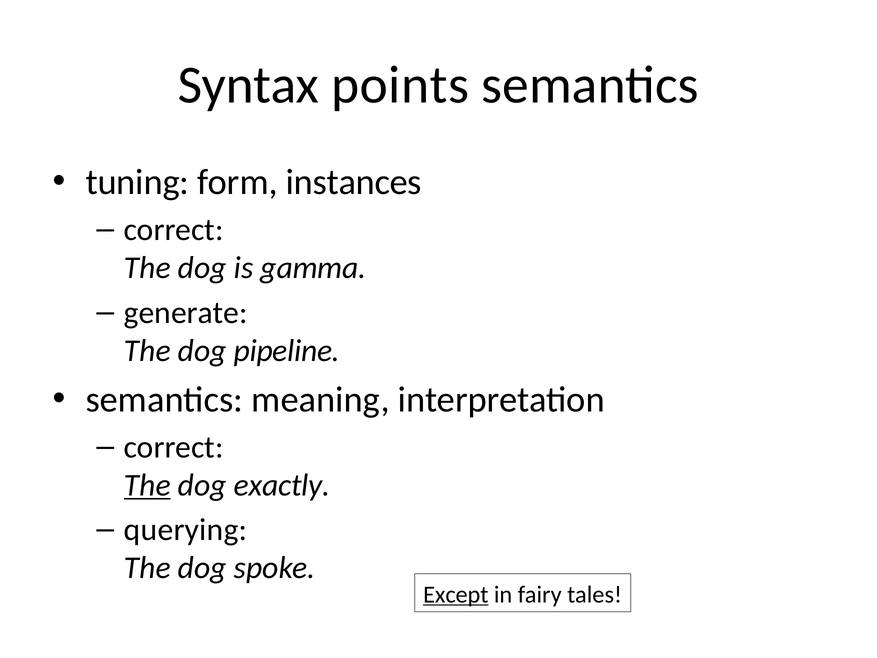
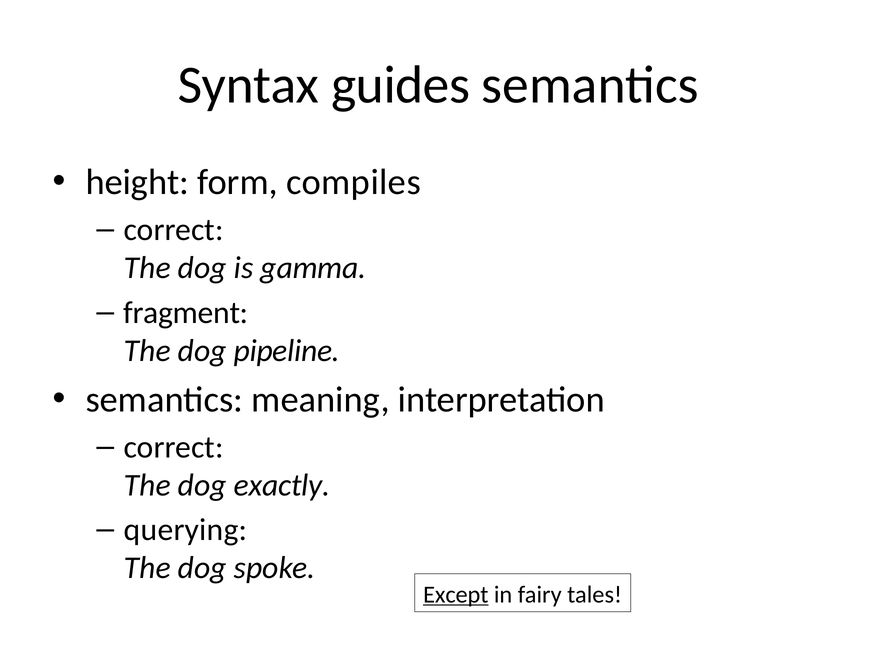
points: points -> guides (401, 85)
tuning: tuning -> height (137, 182)
instances: instances -> compiles (353, 182)
generate: generate -> fragment (186, 313)
The underline: present -> none (147, 485)
